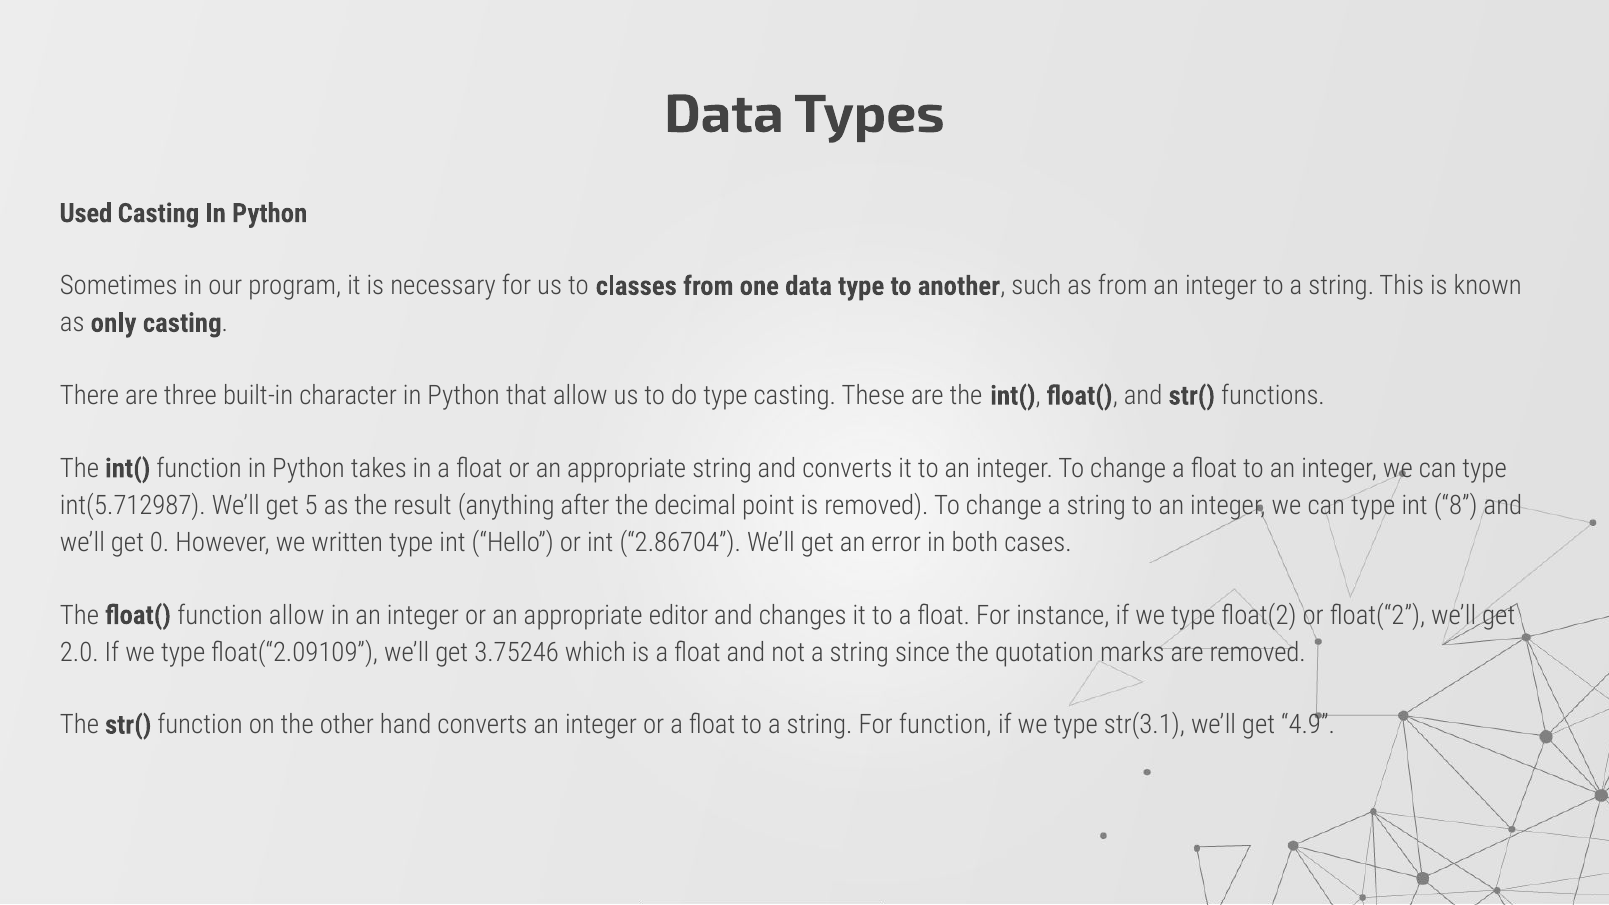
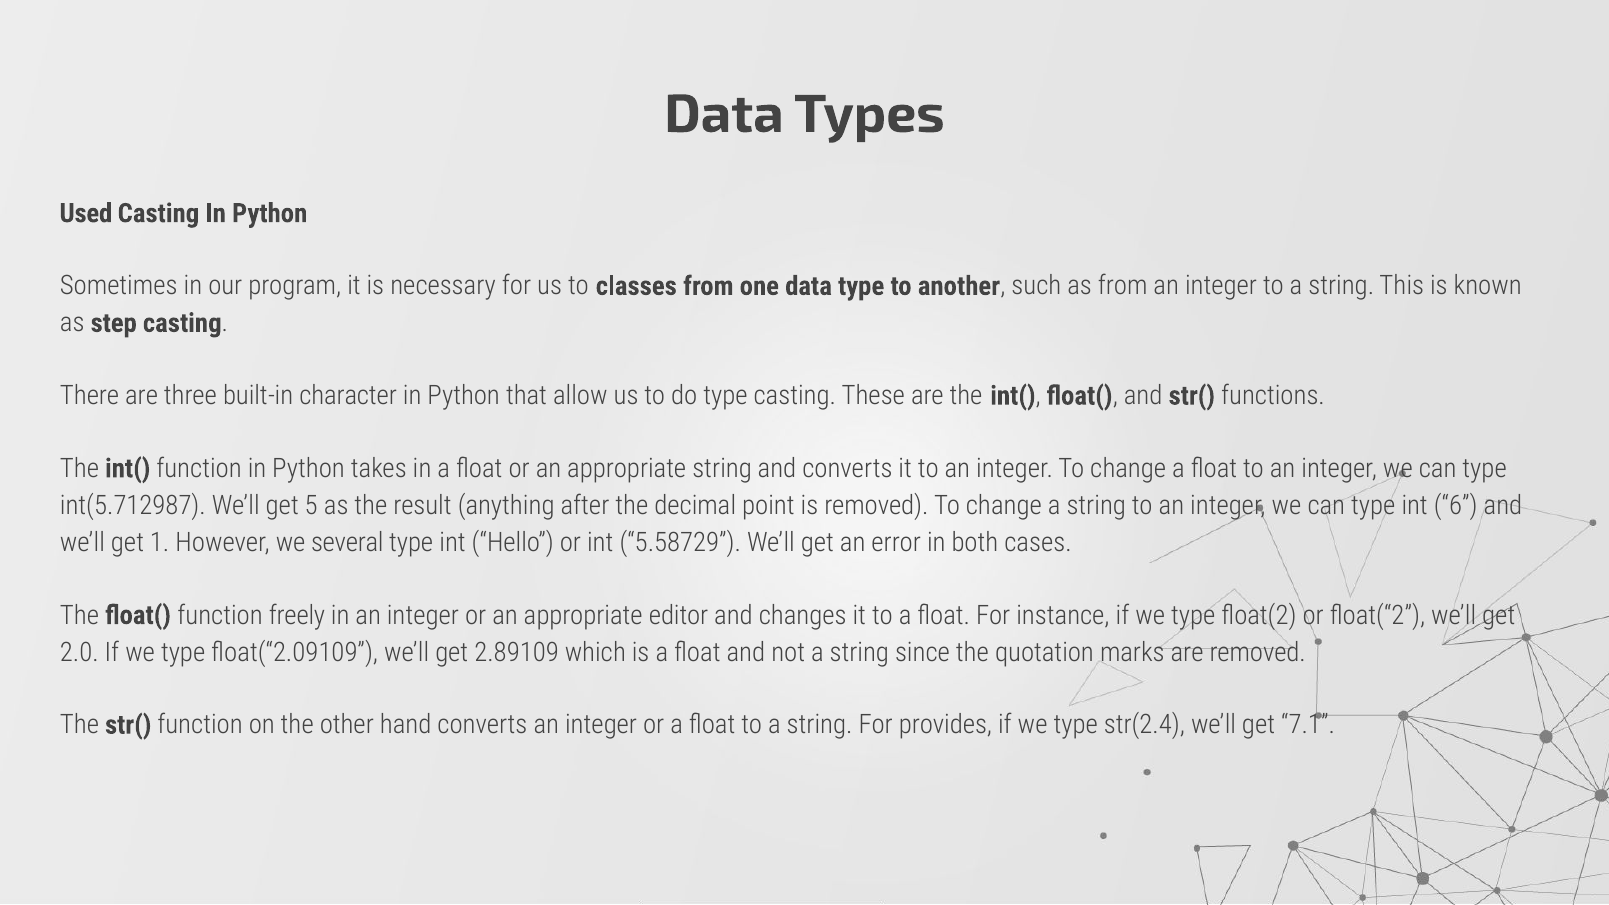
only: only -> step (114, 323)
8: 8 -> 6 (1456, 506)
0: 0 -> 1 (160, 543)
written: written -> several (347, 543)
2.86704: 2.86704 -> 5.58729 (680, 543)
function allow: allow -> freely (297, 615)
3.75246: 3.75246 -> 2.89109 (517, 652)
For function: function -> provides (945, 725)
str(3.1: str(3.1 -> str(2.4 (1144, 725)
4.9: 4.9 -> 7.1 (1308, 725)
